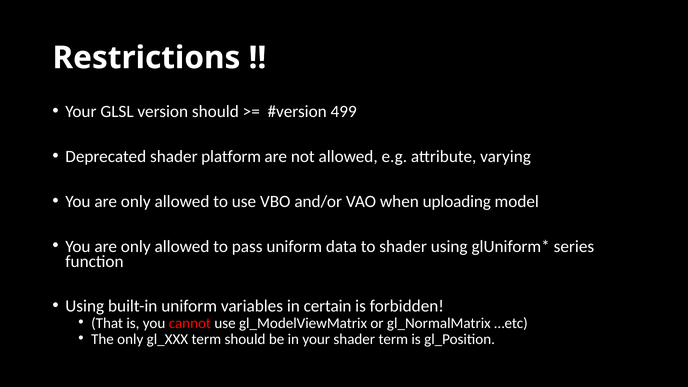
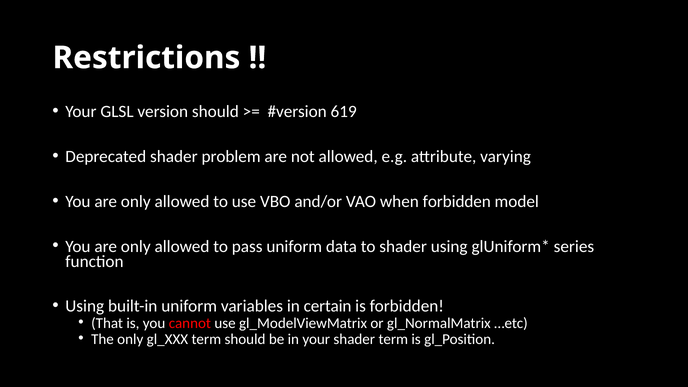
499: 499 -> 619 (344, 112)
platform: platform -> problem (231, 157)
when uploading: uploading -> forbidden (457, 202)
